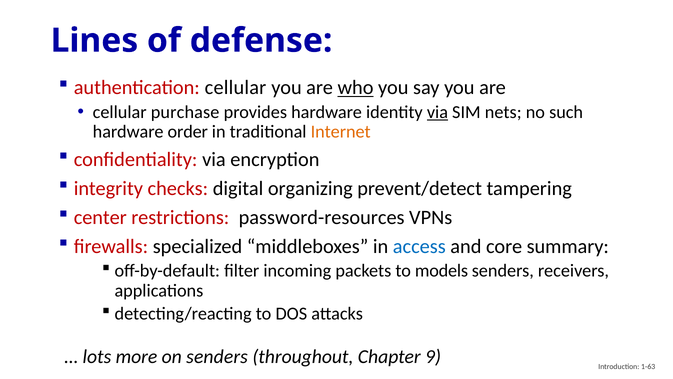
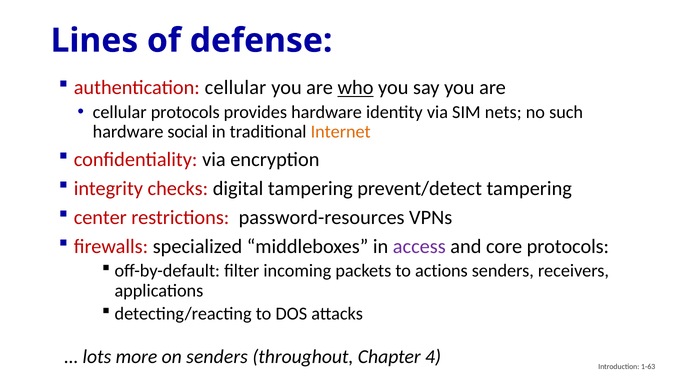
cellular purchase: purchase -> protocols (185, 112)
via underline: present -> none (437, 112)
order: order -> social (188, 132)
digital organizing: organizing -> tampering (310, 188)
access colour: blue -> purple (419, 246)
core summary: summary -> protocols (568, 246)
models: models -> actions (441, 271)
9: 9 -> 4 (433, 356)
